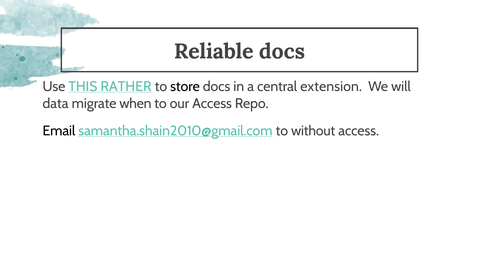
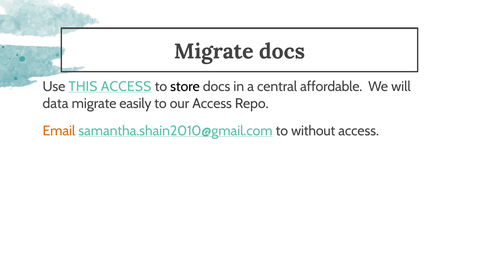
Reliable: Reliable -> Migrate (214, 51)
THIS RATHER: RATHER -> ACCESS (126, 87)
extension: extension -> affordable (331, 87)
when: when -> easily (135, 103)
Email colour: black -> orange (59, 131)
